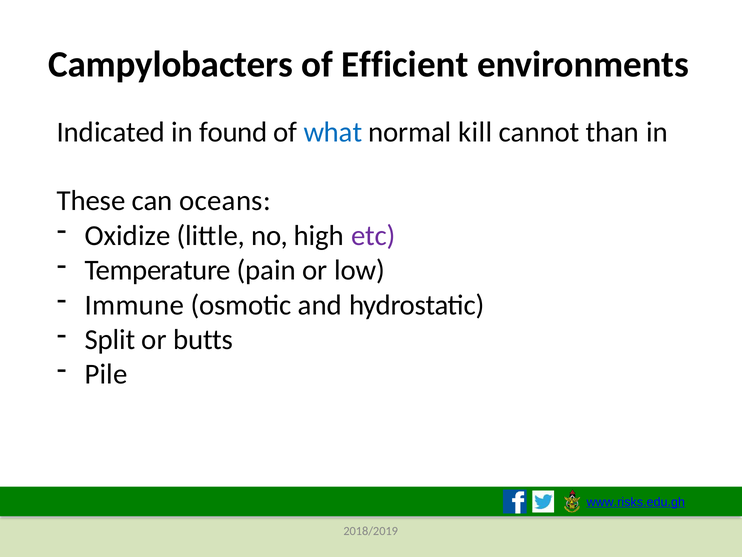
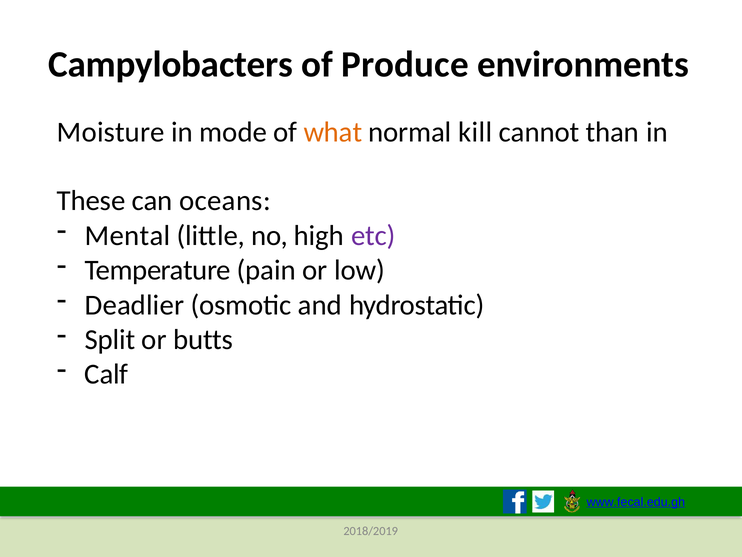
Efficient: Efficient -> Produce (405, 64)
Indicated: Indicated -> Moisture (111, 132)
found: found -> mode (233, 132)
what colour: blue -> orange (333, 132)
Oxidize: Oxidize -> Mental (127, 235)
Immune: Immune -> Deadlier (134, 305)
Pile: Pile -> Calf (106, 374)
www.risks.edu.gh: www.risks.edu.gh -> www.fecal.edu.gh (636, 502)
